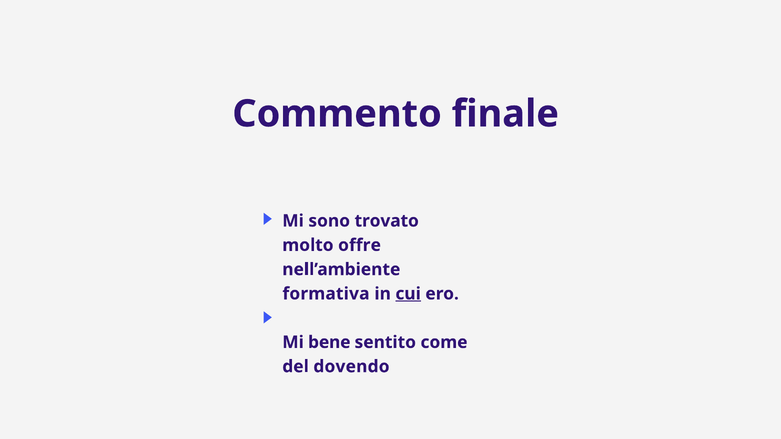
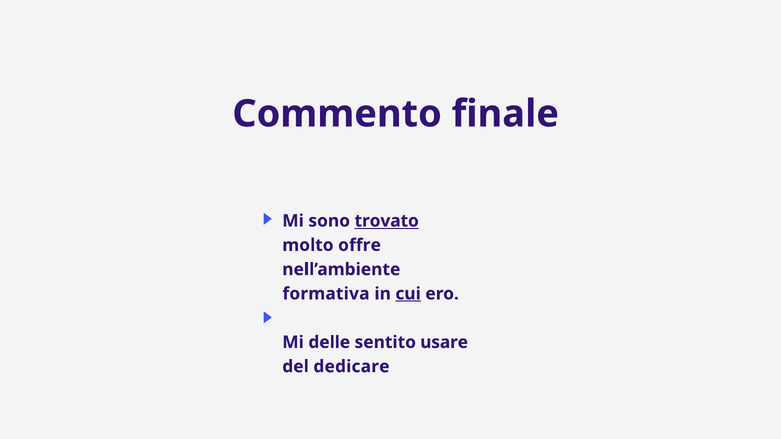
trovato underline: none -> present (387, 221)
bene: bene -> delle (329, 342)
come: come -> usare (444, 342)
dovendo: dovendo -> dedicare (351, 367)
